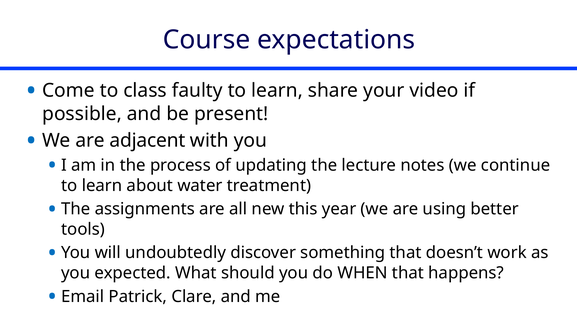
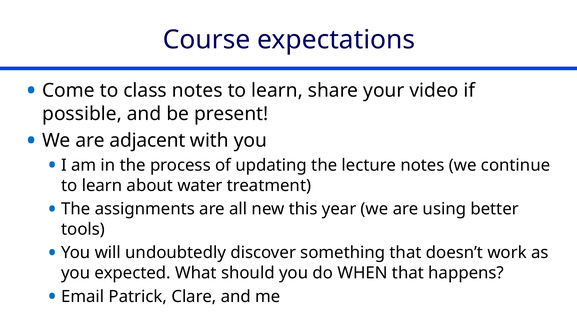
class faulty: faulty -> notes (197, 91)
